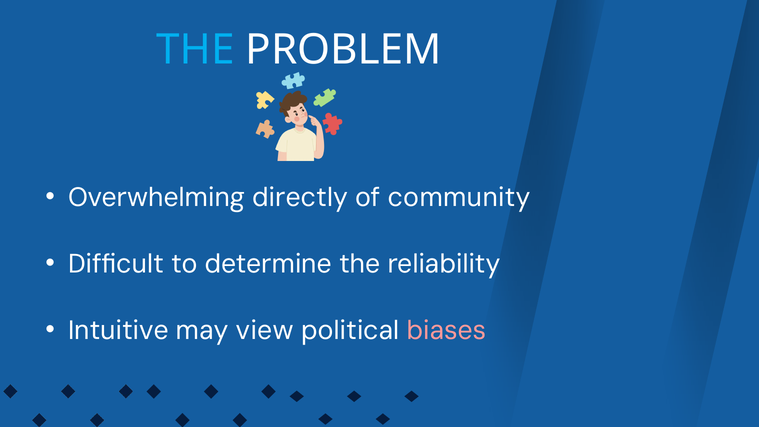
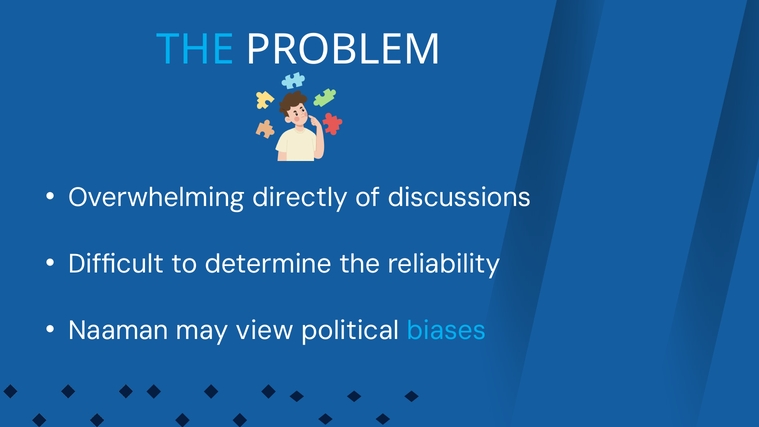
community: community -> discussions (460, 198)
Intuitive: Intuitive -> Naaman (118, 331)
biases colour: pink -> light blue (447, 331)
